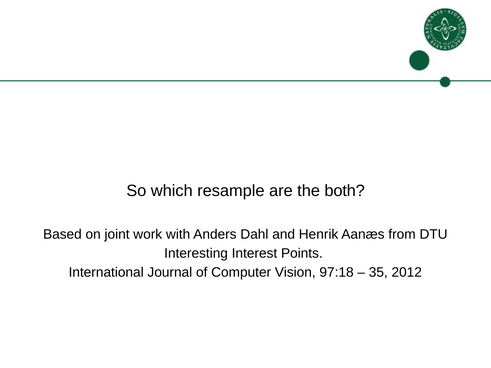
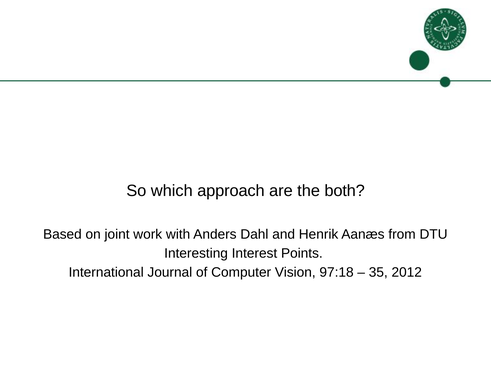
resample: resample -> approach (231, 191)
